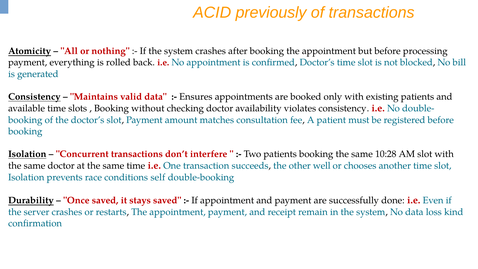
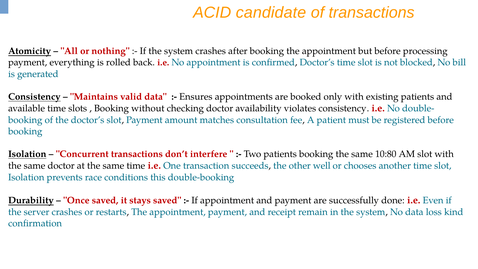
previously: previously -> candidate (271, 12)
10:28: 10:28 -> 10:80 (386, 154)
self: self -> this (158, 177)
